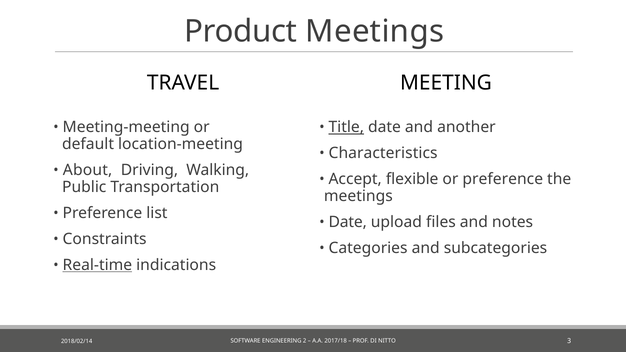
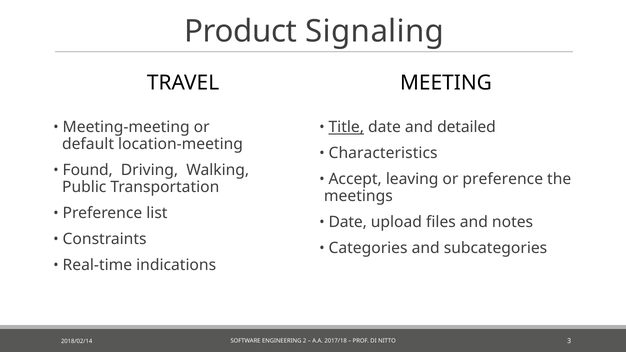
Product Meetings: Meetings -> Signaling (375, 31)
another: another -> detailed (466, 127)
About: About -> Found (88, 170)
flexible: flexible -> leaving (412, 179)
Real-time underline: present -> none (97, 265)
